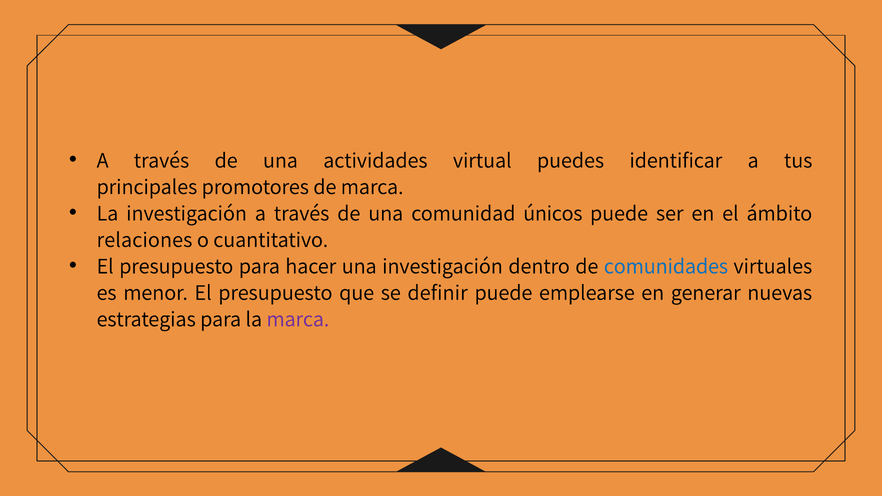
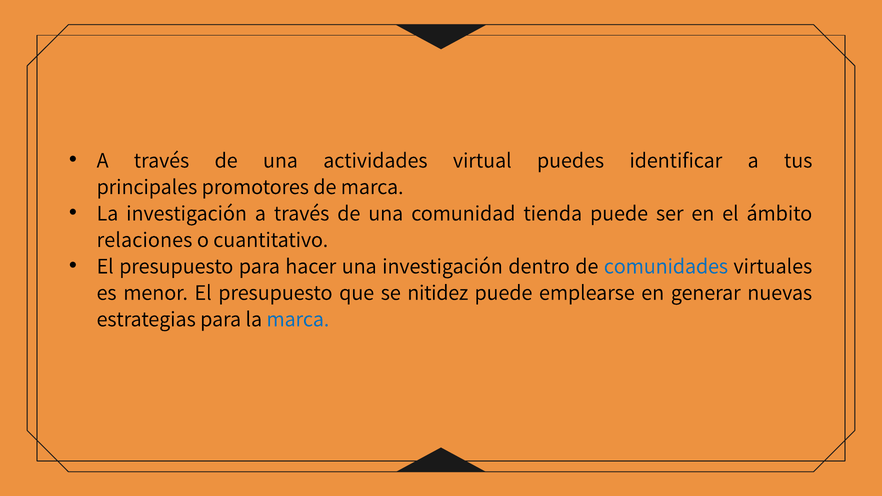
únicos: únicos -> tienda (553, 213)
definir: definir -> nitidez (438, 293)
marca colour: purple -> blue (298, 319)
